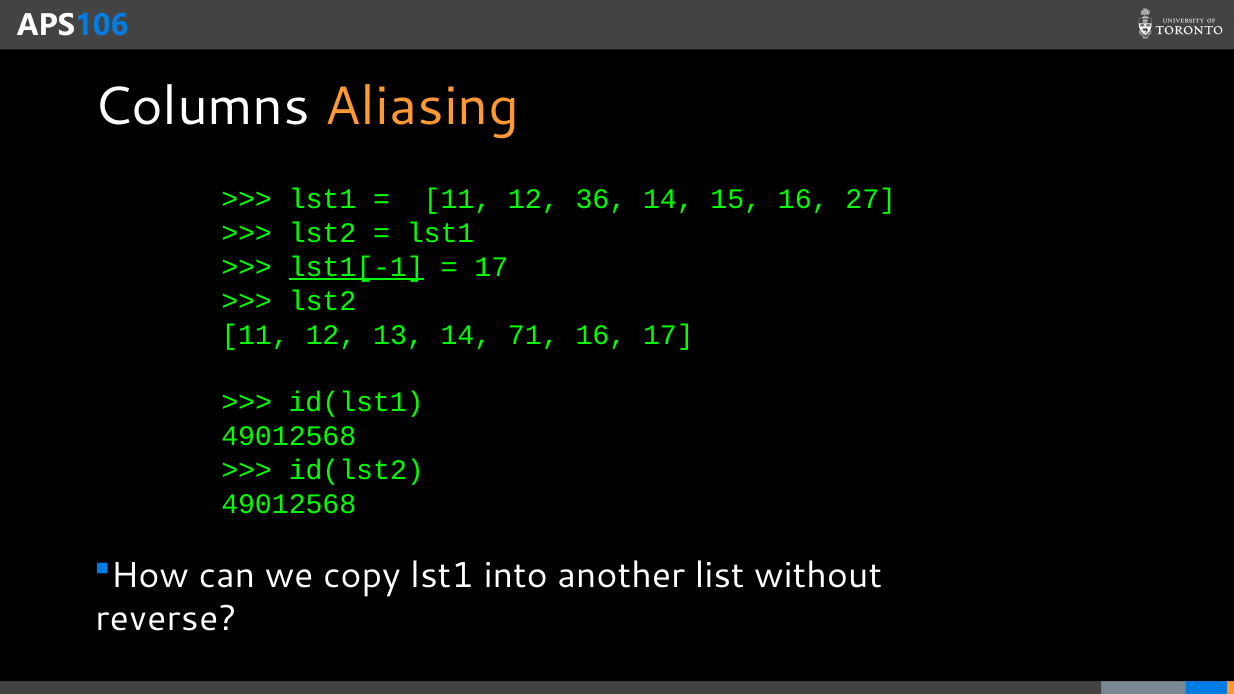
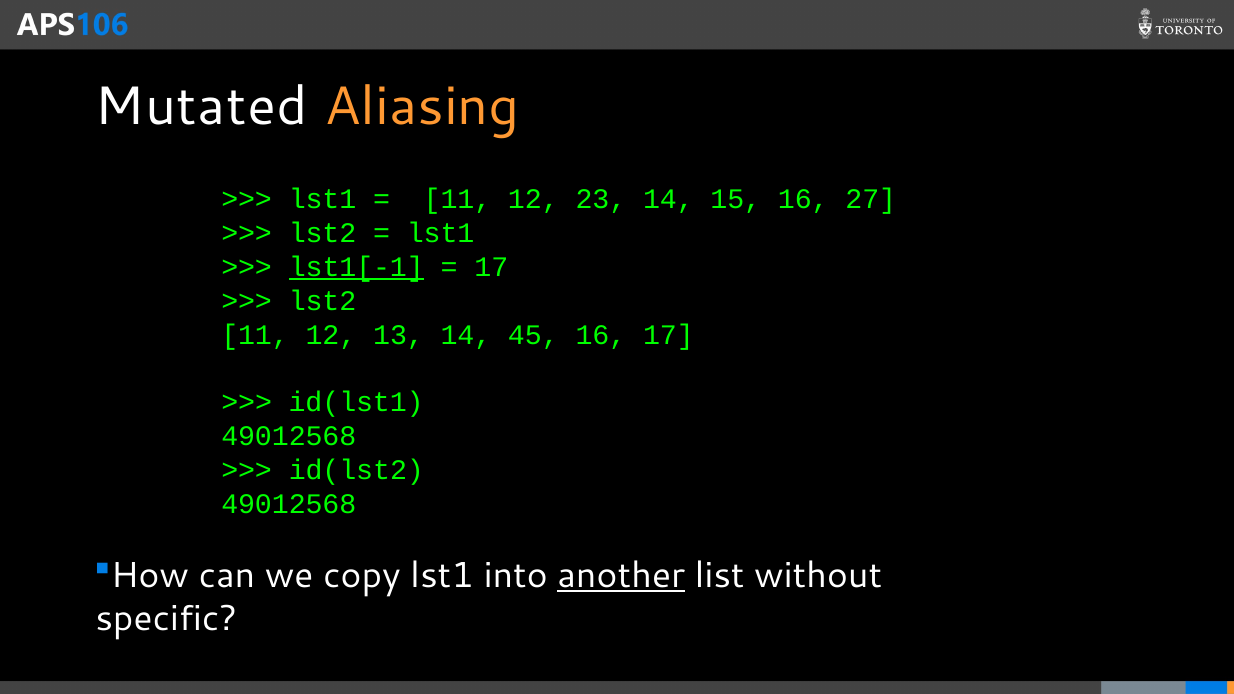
Columns: Columns -> Mutated (201, 107)
36: 36 -> 23 (601, 199)
71: 71 -> 45 (533, 335)
another underline: none -> present (621, 576)
reverse: reverse -> specific (166, 619)
